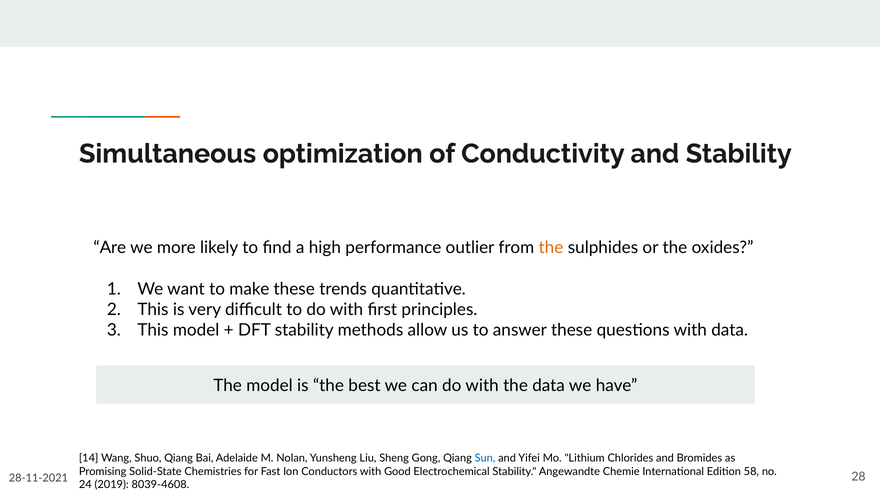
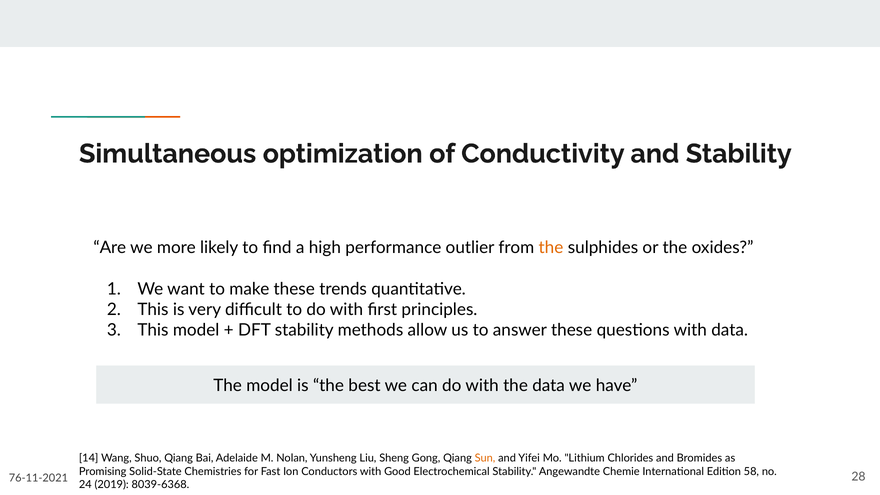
Sun colour: blue -> orange (485, 458)
28-11-2021: 28-11-2021 -> 76-11-2021 (38, 478)
8039-4608: 8039-4608 -> 8039-6368 (160, 485)
